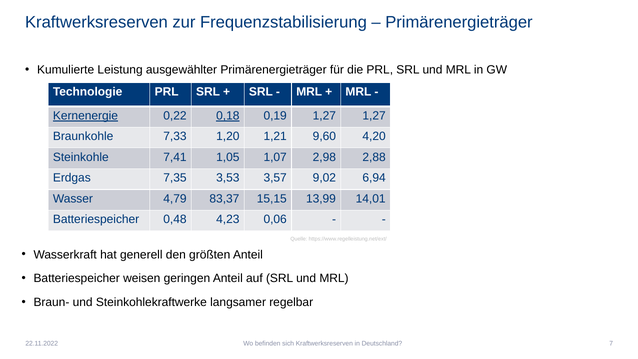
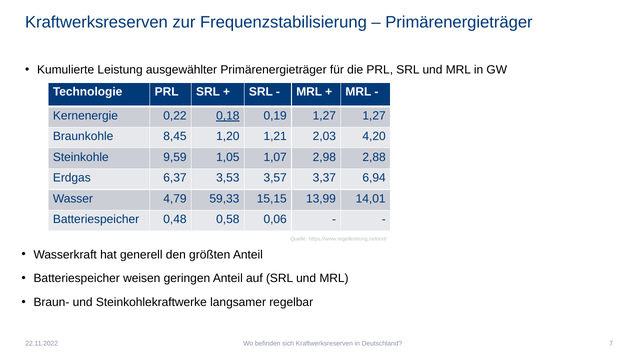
Kernenergie underline: present -> none (85, 116)
7,33: 7,33 -> 8,45 (175, 136)
9,60: 9,60 -> 2,03 (324, 136)
7,41: 7,41 -> 9,59 (175, 157)
7,35: 7,35 -> 6,37 (175, 178)
9,02: 9,02 -> 3,37 (324, 178)
83,37: 83,37 -> 59,33 (224, 199)
4,23: 4,23 -> 0,58 (228, 219)
